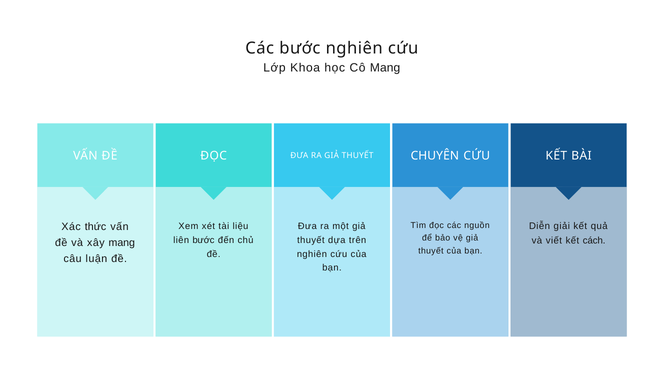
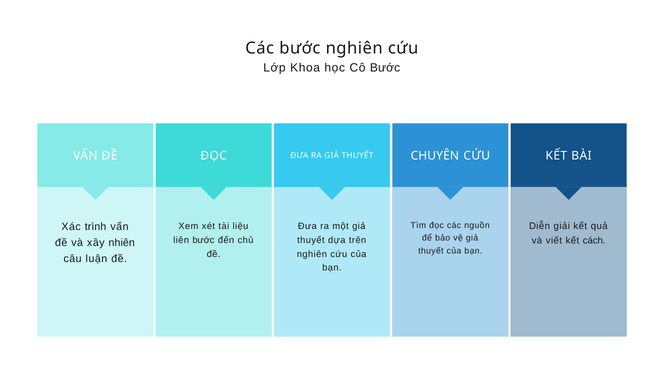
Cô Mang: Mang -> Bước (385, 68)
thức: thức -> trình (96, 227)
xây mang: mang -> nhiên (122, 243)
